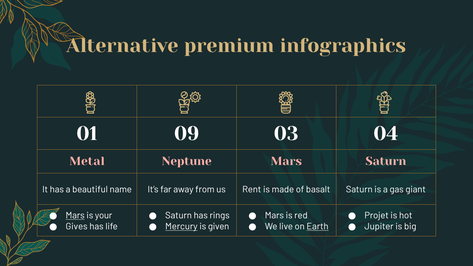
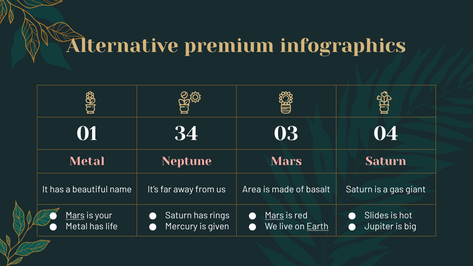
09: 09 -> 34 (187, 134)
Rent: Rent -> Area (252, 190)
Mars underline: none -> present (274, 216)
Projet: Projet -> Slides (377, 216)
Gives: Gives -> Metal (77, 227)
Mercury underline: present -> none (181, 227)
